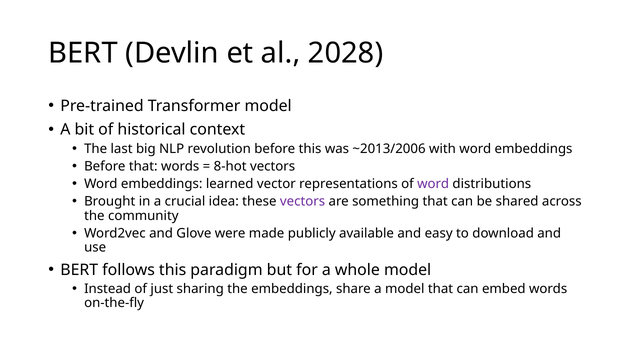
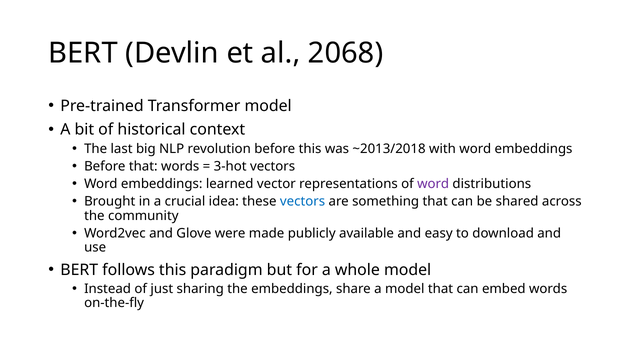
2028: 2028 -> 2068 (346, 53)
~2013/2006: ~2013/2006 -> ~2013/2018 (389, 149)
8-hot: 8-hot -> 3-hot (230, 166)
vectors colour: purple -> blue (303, 201)
